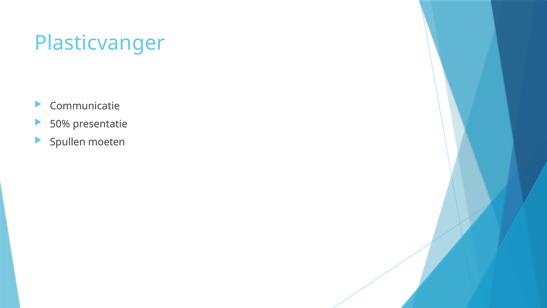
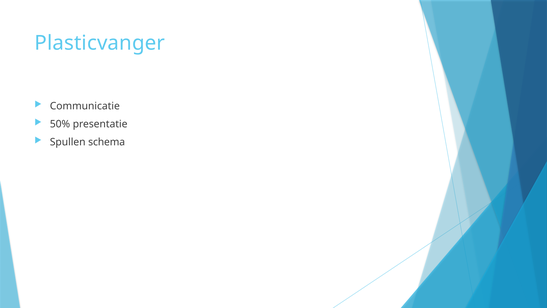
moeten: moeten -> schema (107, 142)
